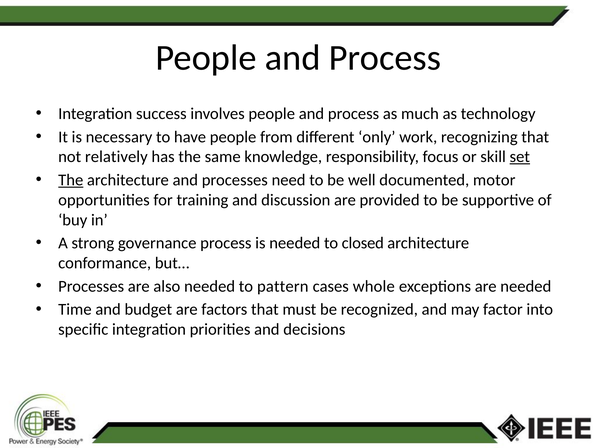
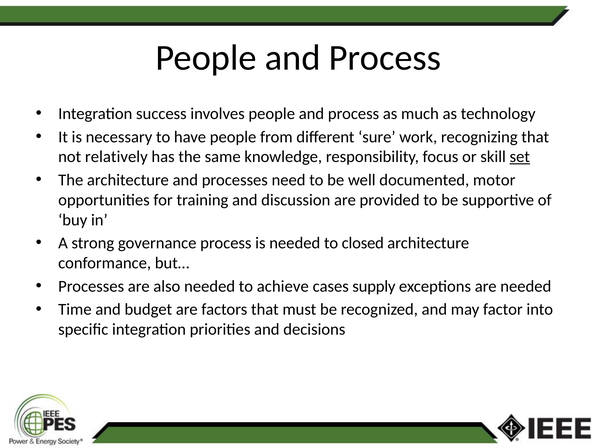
only: only -> sure (377, 137)
The underline: present -> none (71, 180)
pattern: pattern -> achieve (283, 286)
whole: whole -> supply (374, 286)
